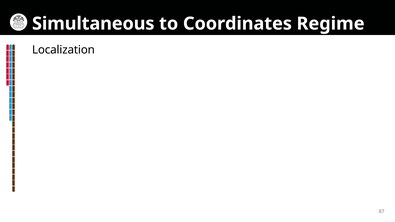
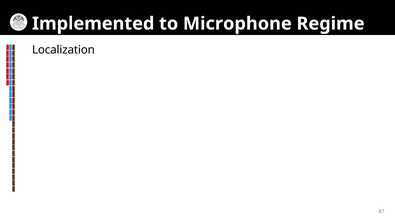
Simultaneous: Simultaneous -> Implemented (93, 24)
Coordinates: Coordinates -> Microphone (237, 24)
